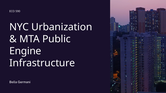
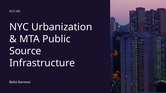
Engine: Engine -> Source (25, 51)
